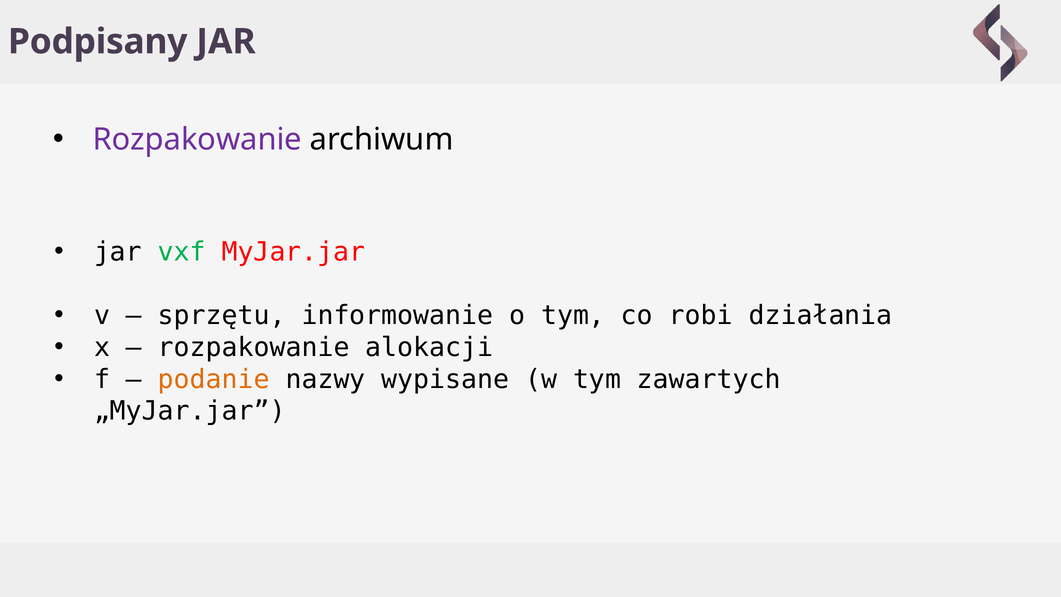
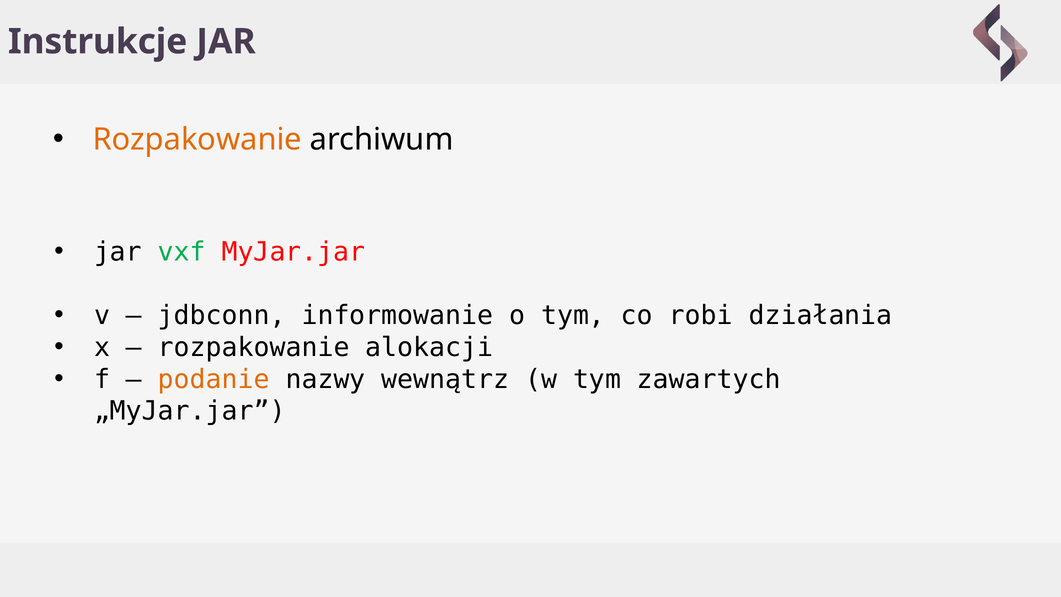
Podpisany: Podpisany -> Instrukcje (98, 42)
Rozpakowanie colour: purple -> orange (197, 140)
sprzętu: sprzętu -> jdbconn (222, 316)
wypisane: wypisane -> wewnątrz (445, 379)
